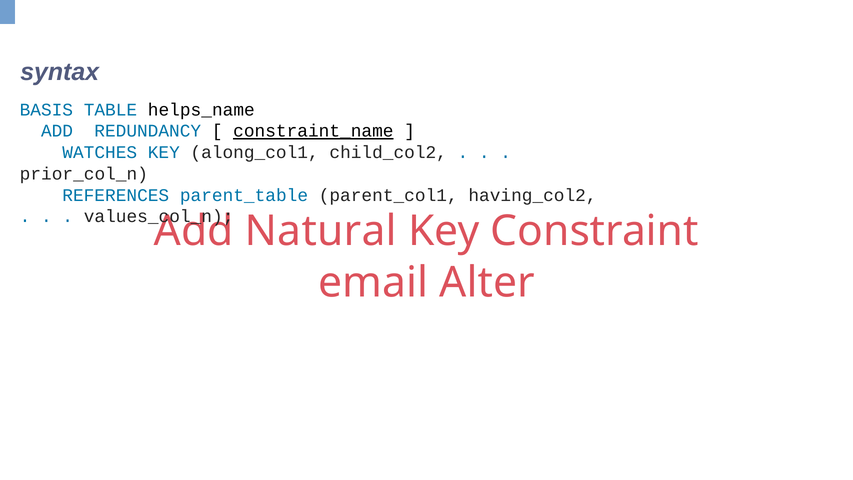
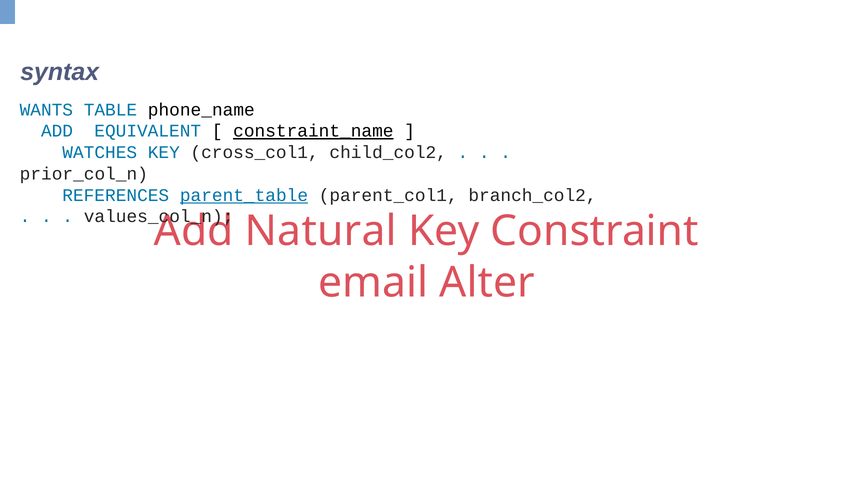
BASIS: BASIS -> WANTS (46, 110)
helps_name: helps_name -> phone_name (201, 110)
REDUNDANCY: REDUNDANCY -> EQUIVALENT (148, 131)
along_col1: along_col1 -> cross_col1 (255, 152)
parent_table underline: none -> present (244, 195)
having_col2: having_col2 -> branch_col2 (533, 195)
